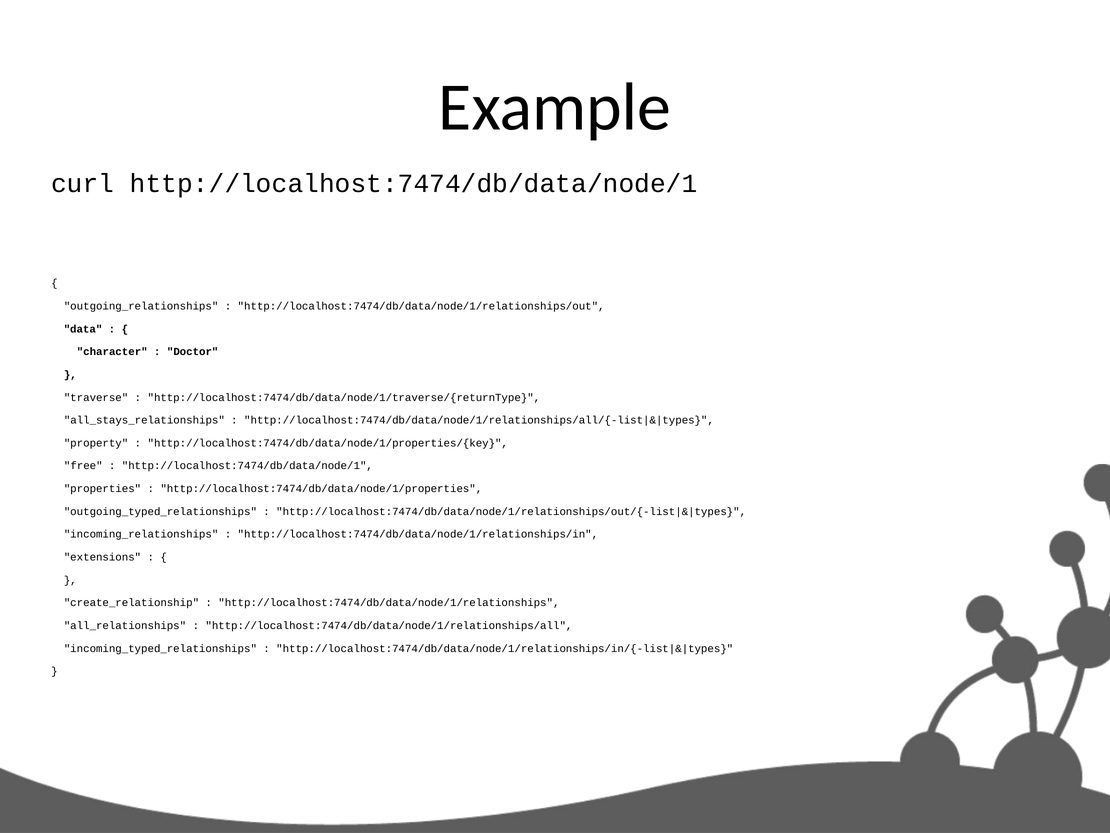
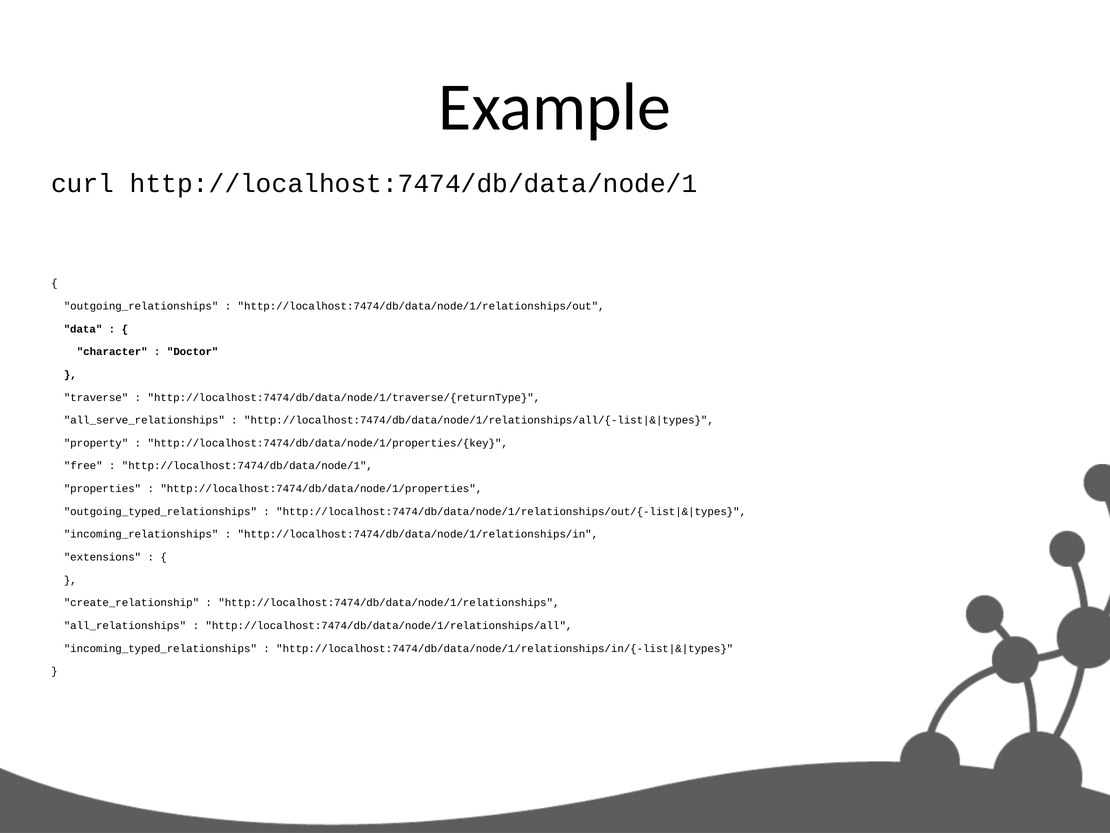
all_stays_relationships: all_stays_relationships -> all_serve_relationships (144, 420)
